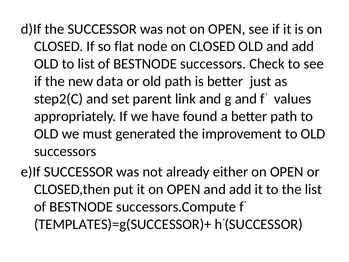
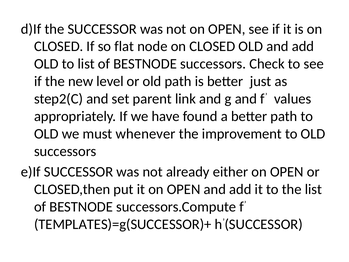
data: data -> level (110, 81)
generated: generated -> whenever (146, 134)
